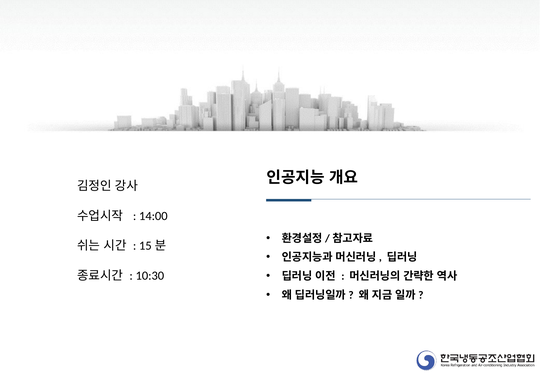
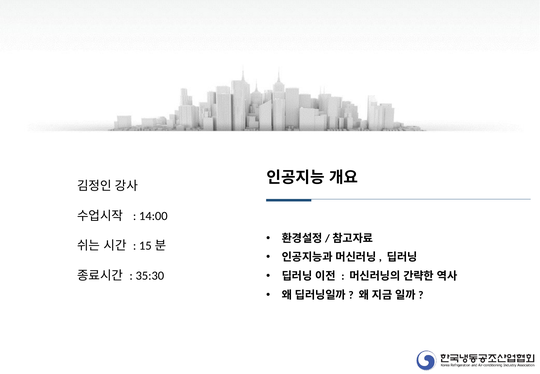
10:30: 10:30 -> 35:30 (150, 276)
